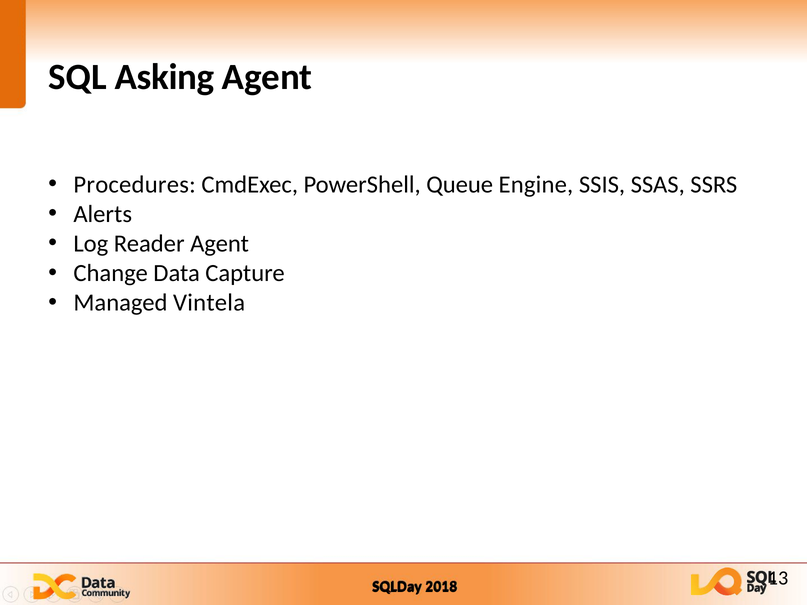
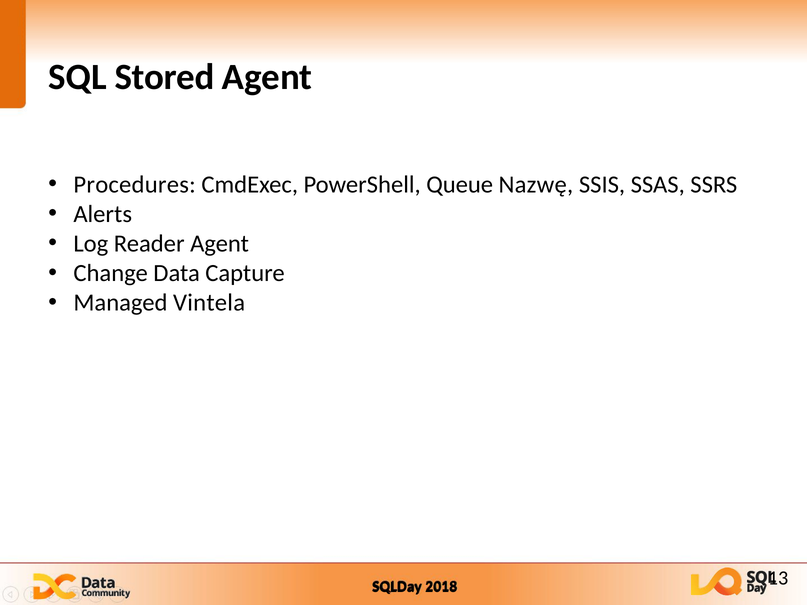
Asking: Asking -> Stored (165, 77)
Engine: Engine -> Nazwę (536, 185)
